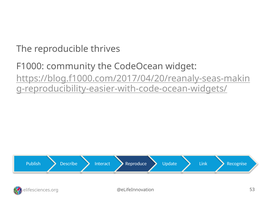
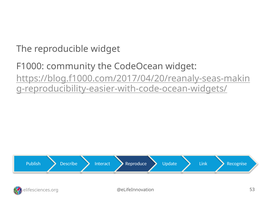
reproducible thrives: thrives -> widget (105, 49)
